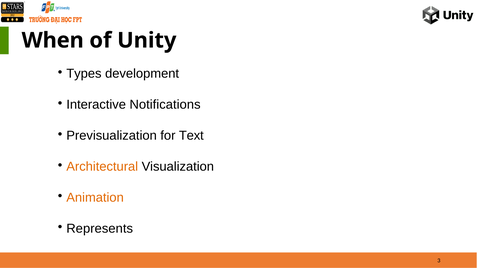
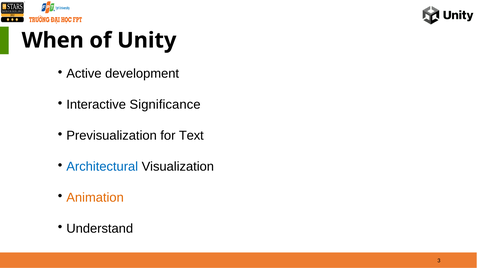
Types: Types -> Active (84, 74)
Notifications: Notifications -> Significance (165, 105)
Architectural colour: orange -> blue (102, 167)
Represents: Represents -> Understand (100, 229)
